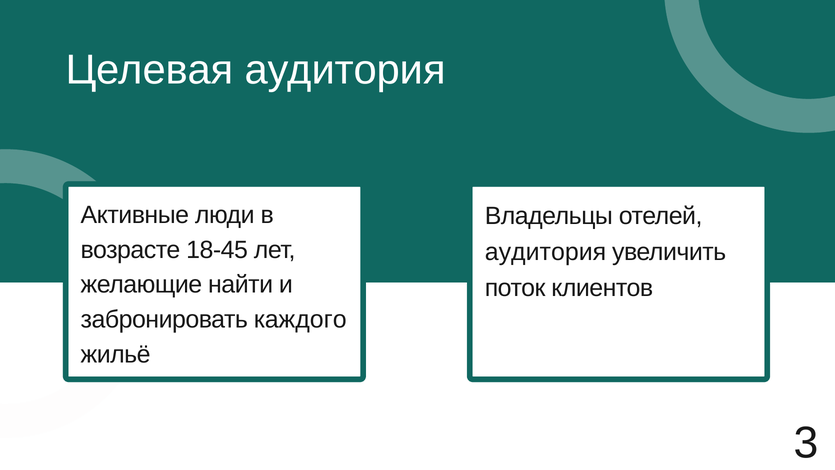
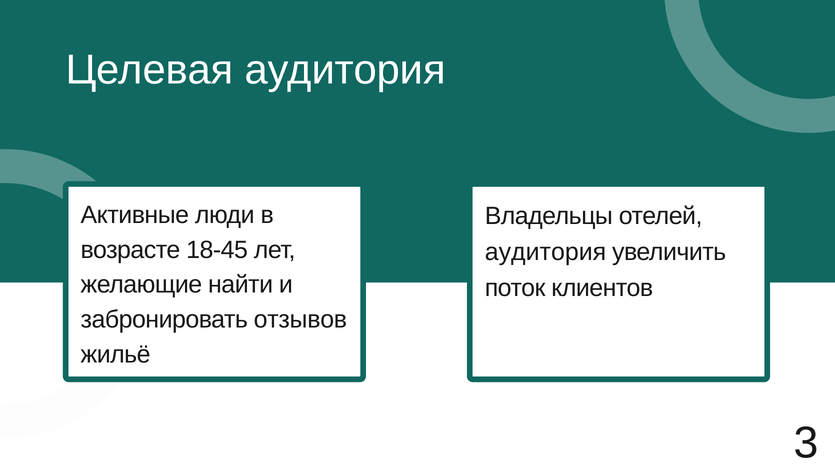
каждого: каждого -> отзывов (300, 319)
